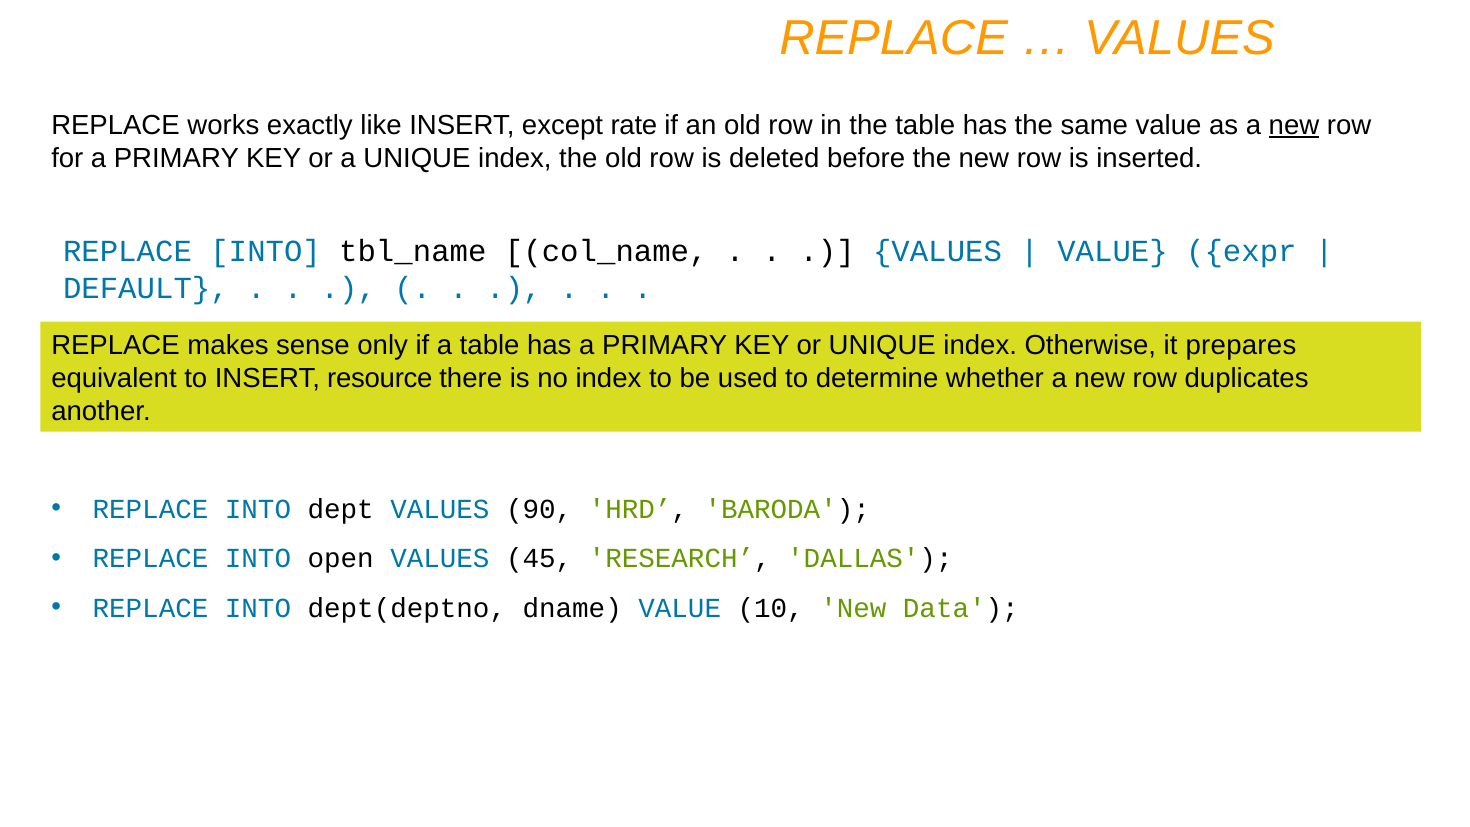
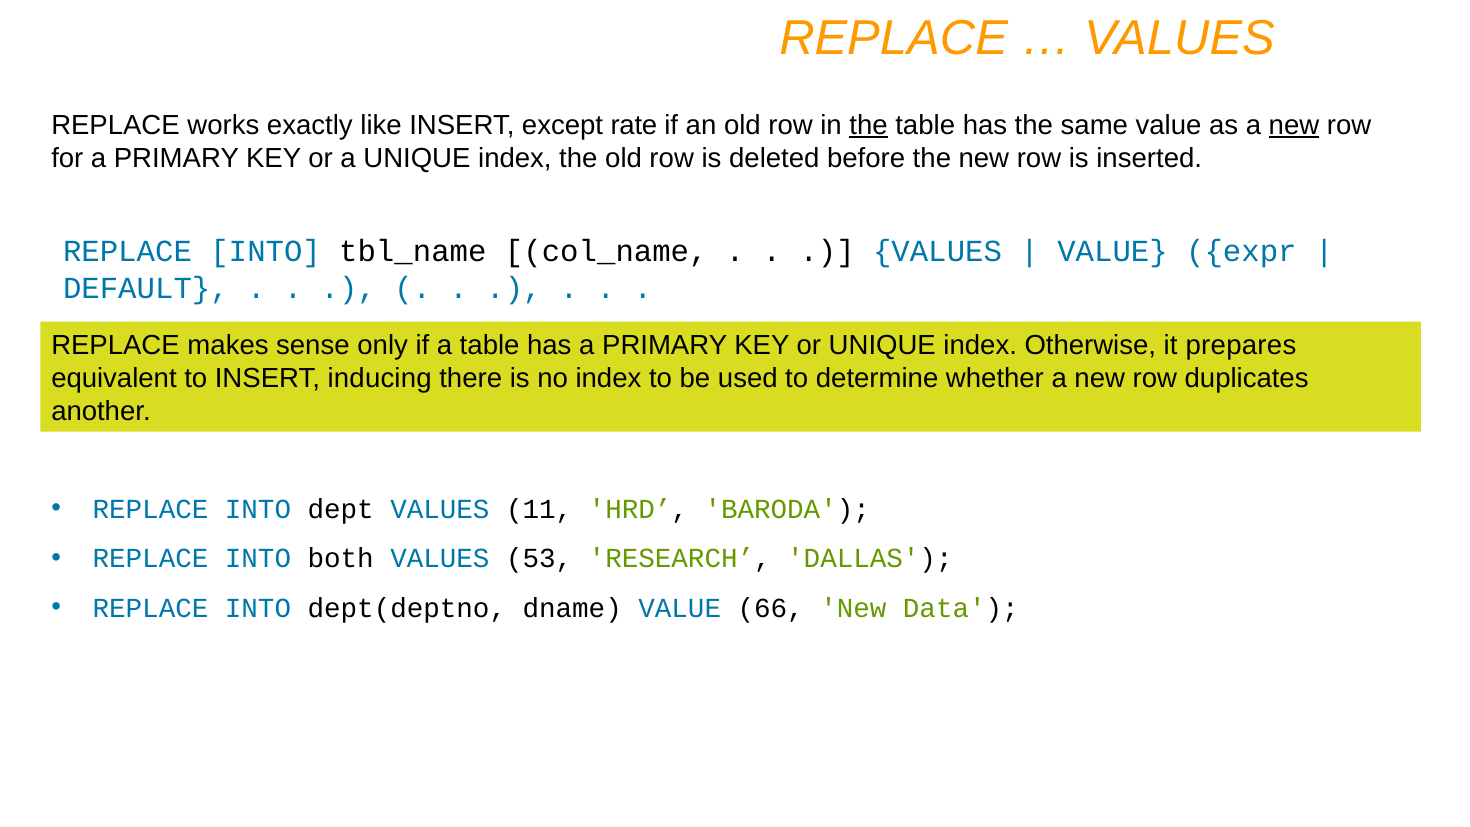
the underline: none -> present (869, 125)
resource: resource -> inducing (380, 378)
90: 90 -> 11 (539, 509)
open: open -> both (341, 559)
45: 45 -> 53 (539, 559)
10: 10 -> 66 (771, 608)
